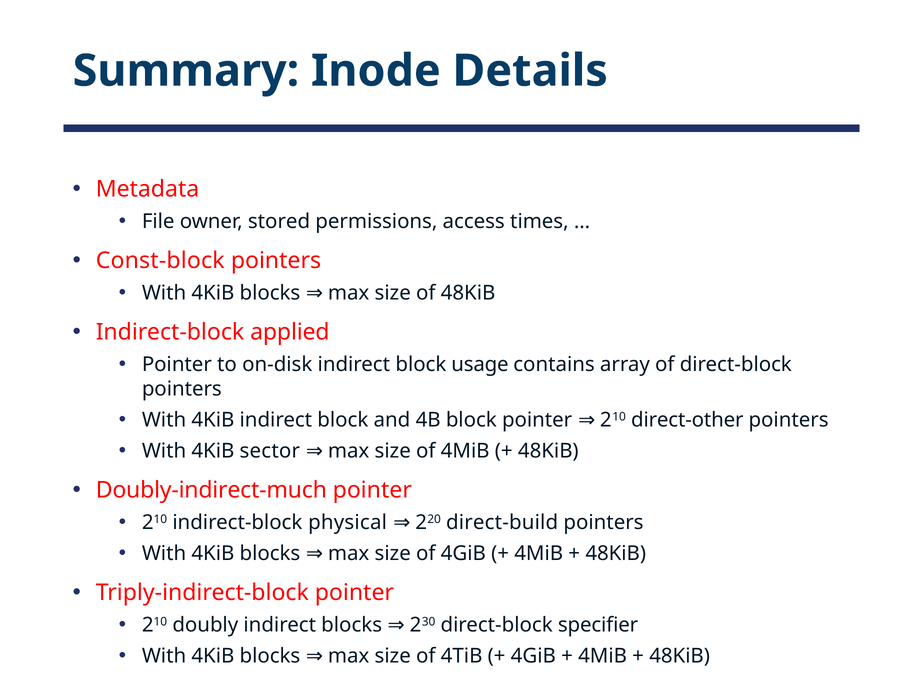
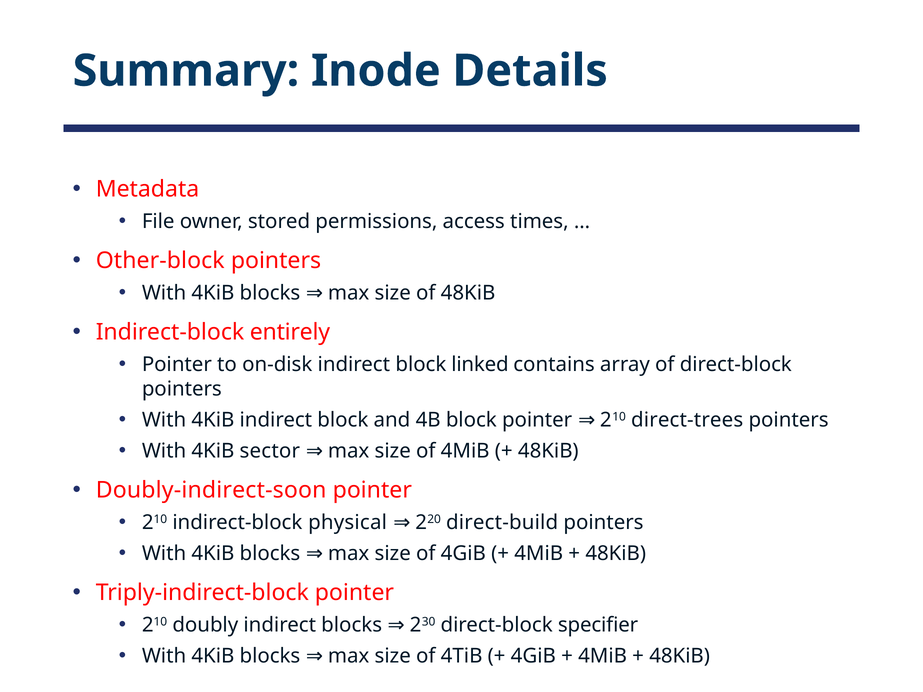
Const-block: Const-block -> Other-block (160, 261)
applied: applied -> entirely (290, 332)
usage: usage -> linked (480, 365)
direct-other: direct-other -> direct-trees (687, 420)
Doubly-indirect-much: Doubly-indirect-much -> Doubly-indirect-soon (211, 490)
